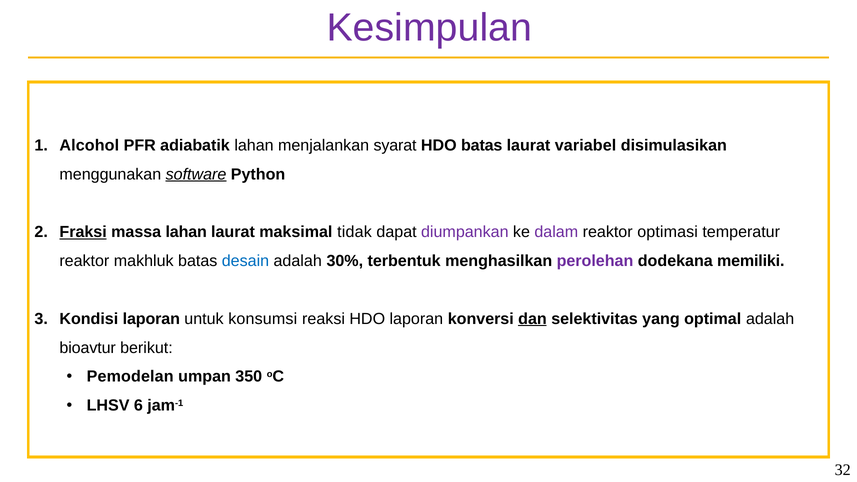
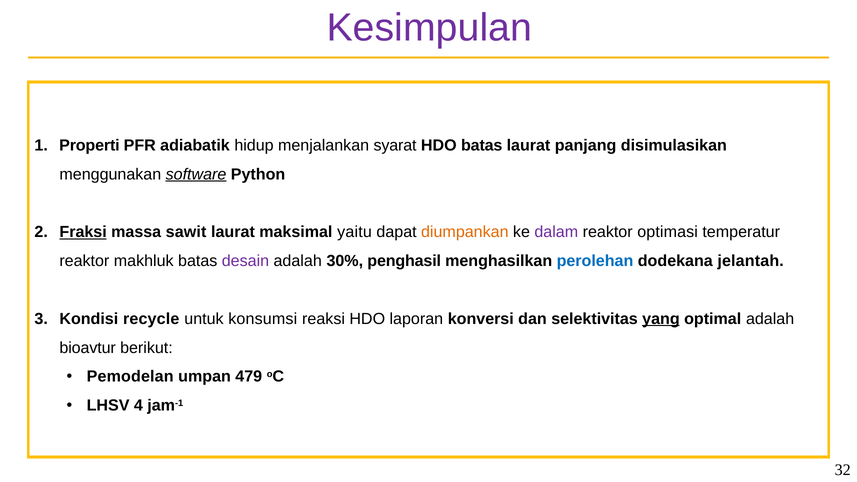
Alcohol: Alcohol -> Properti (89, 145)
adiabatik lahan: lahan -> hidup (254, 145)
variabel: variabel -> panjang (586, 145)
massa lahan: lahan -> sawit (186, 232)
tidak: tidak -> yaitu (355, 232)
diumpankan colour: purple -> orange (465, 232)
desain colour: blue -> purple (245, 261)
terbentuk: terbentuk -> penghasil (404, 261)
perolehan colour: purple -> blue (595, 261)
memiliki: memiliki -> jelantah (751, 261)
Kondisi laporan: laporan -> recycle (151, 319)
dan underline: present -> none (532, 319)
yang underline: none -> present (661, 319)
350: 350 -> 479 (249, 377)
6: 6 -> 4 (138, 406)
